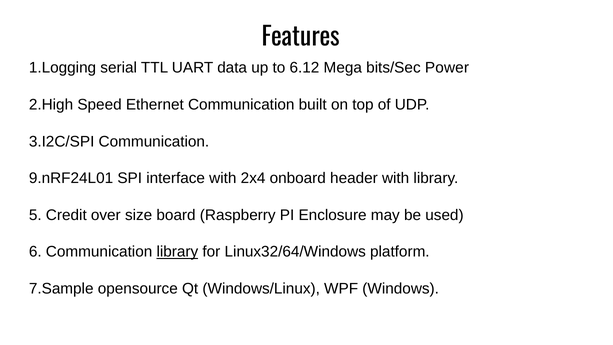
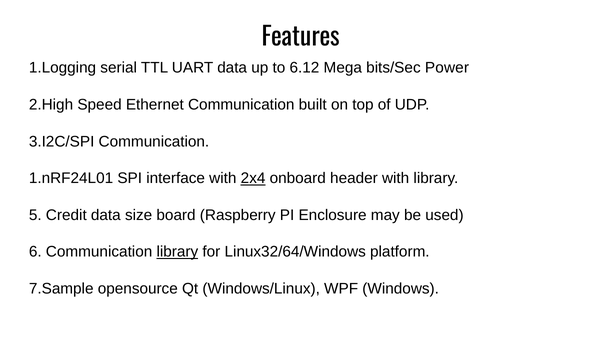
9.nRF24L01: 9.nRF24L01 -> 1.nRF24L01 (71, 178)
2x4 underline: none -> present (253, 178)
Credit over: over -> data (106, 215)
